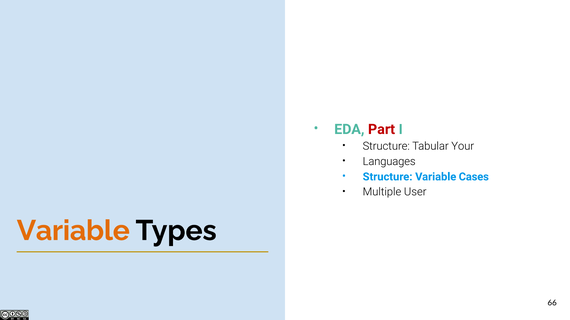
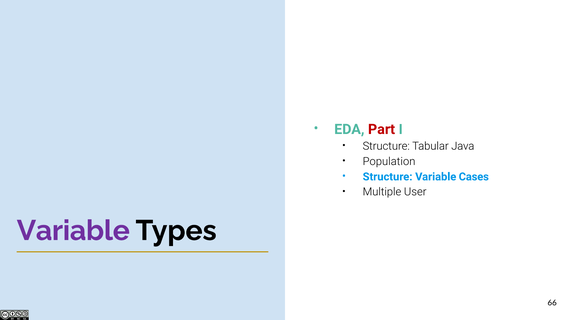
Your: Your -> Java (463, 147)
Languages: Languages -> Population (389, 162)
Variable colour: orange -> purple (73, 231)
